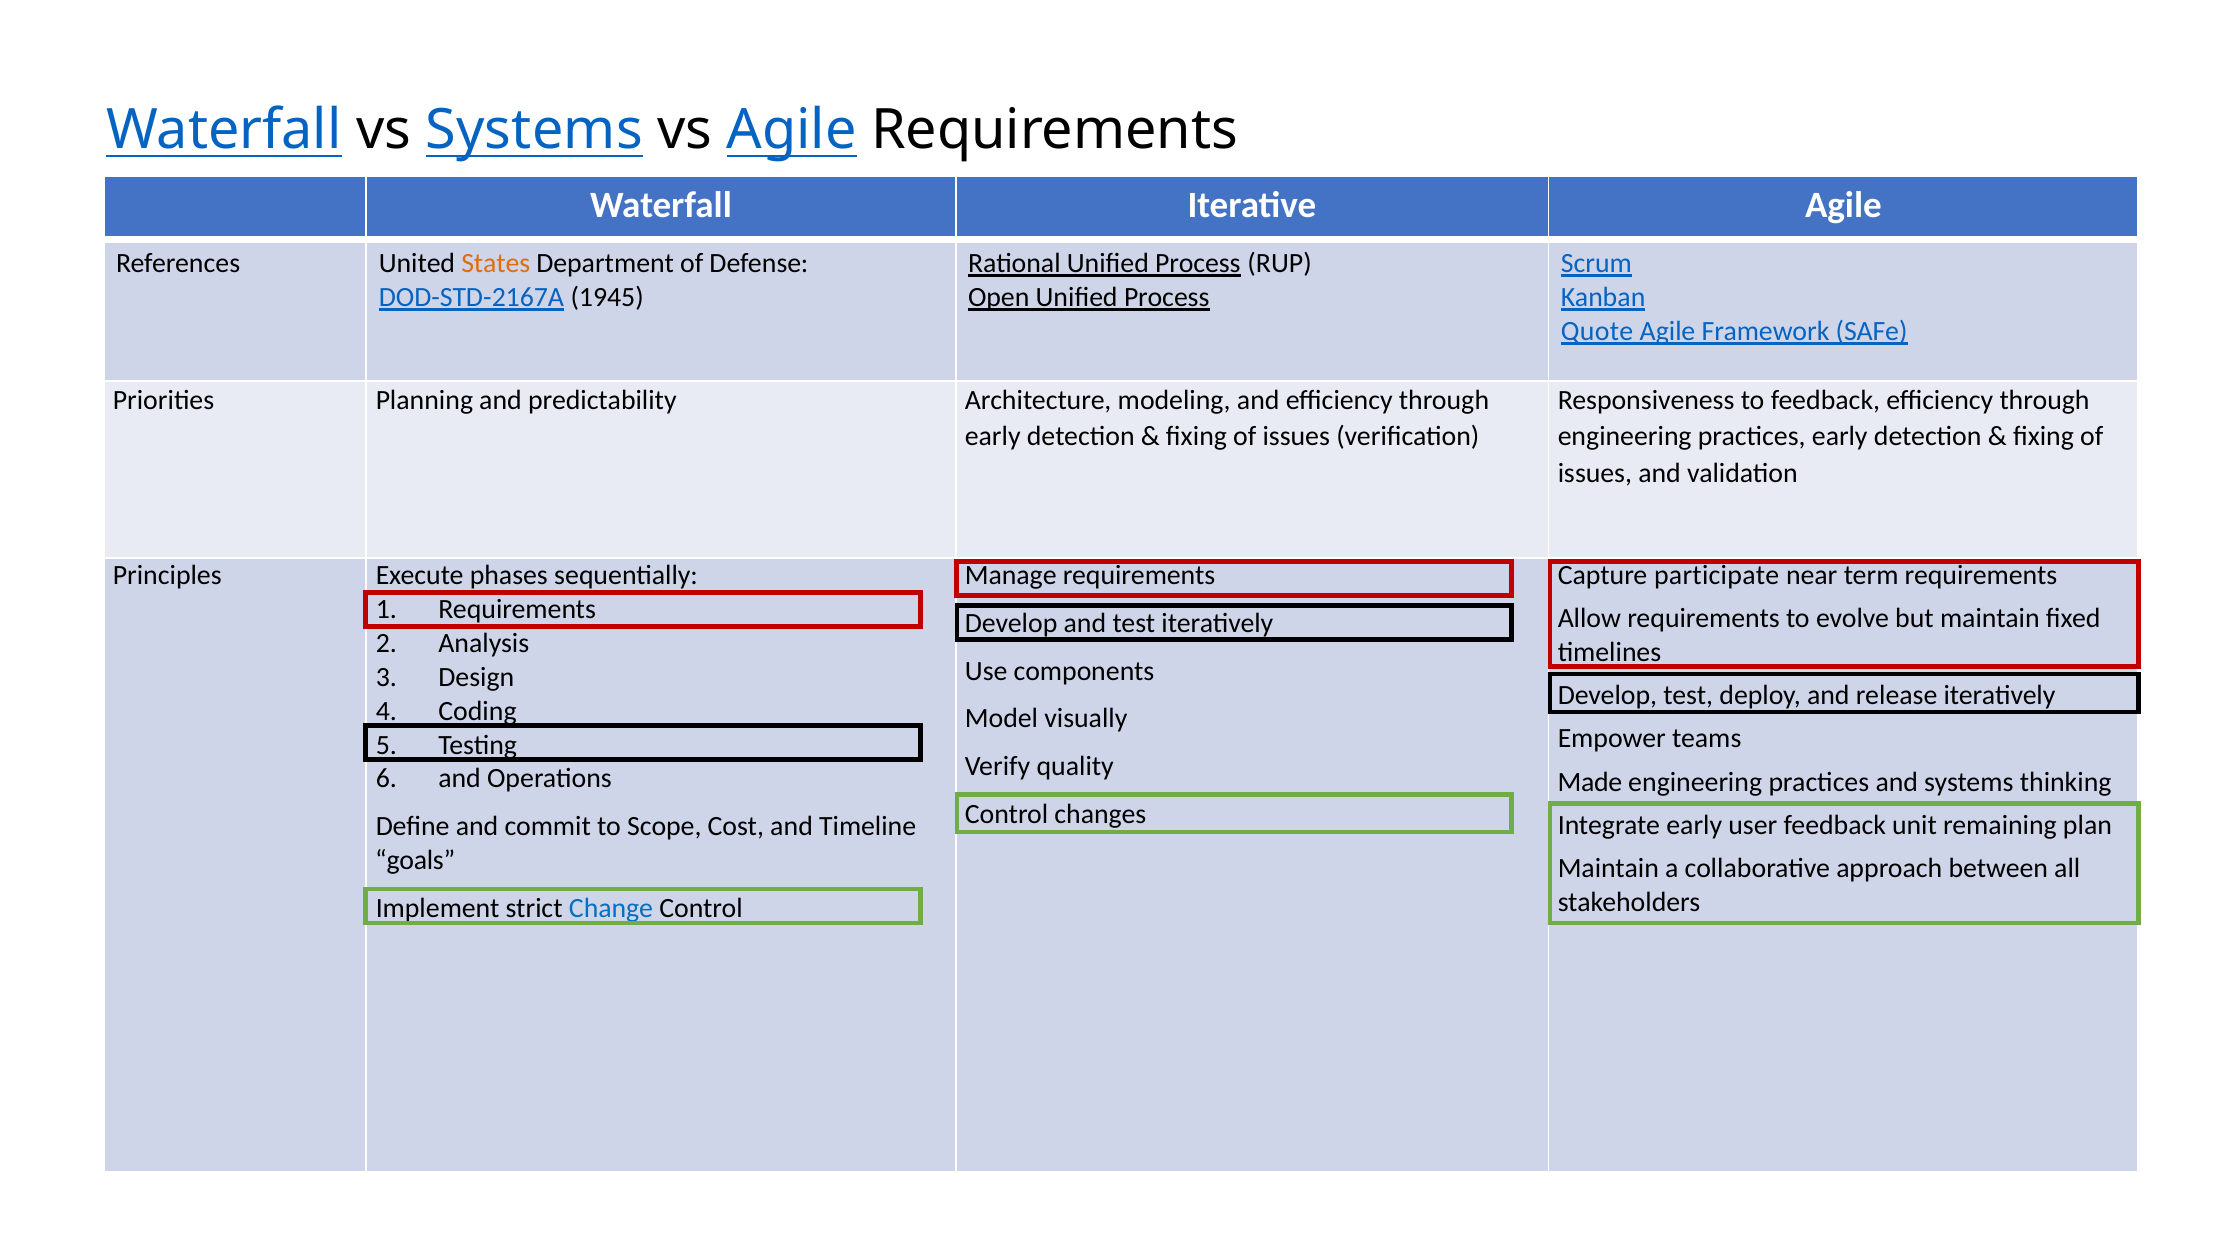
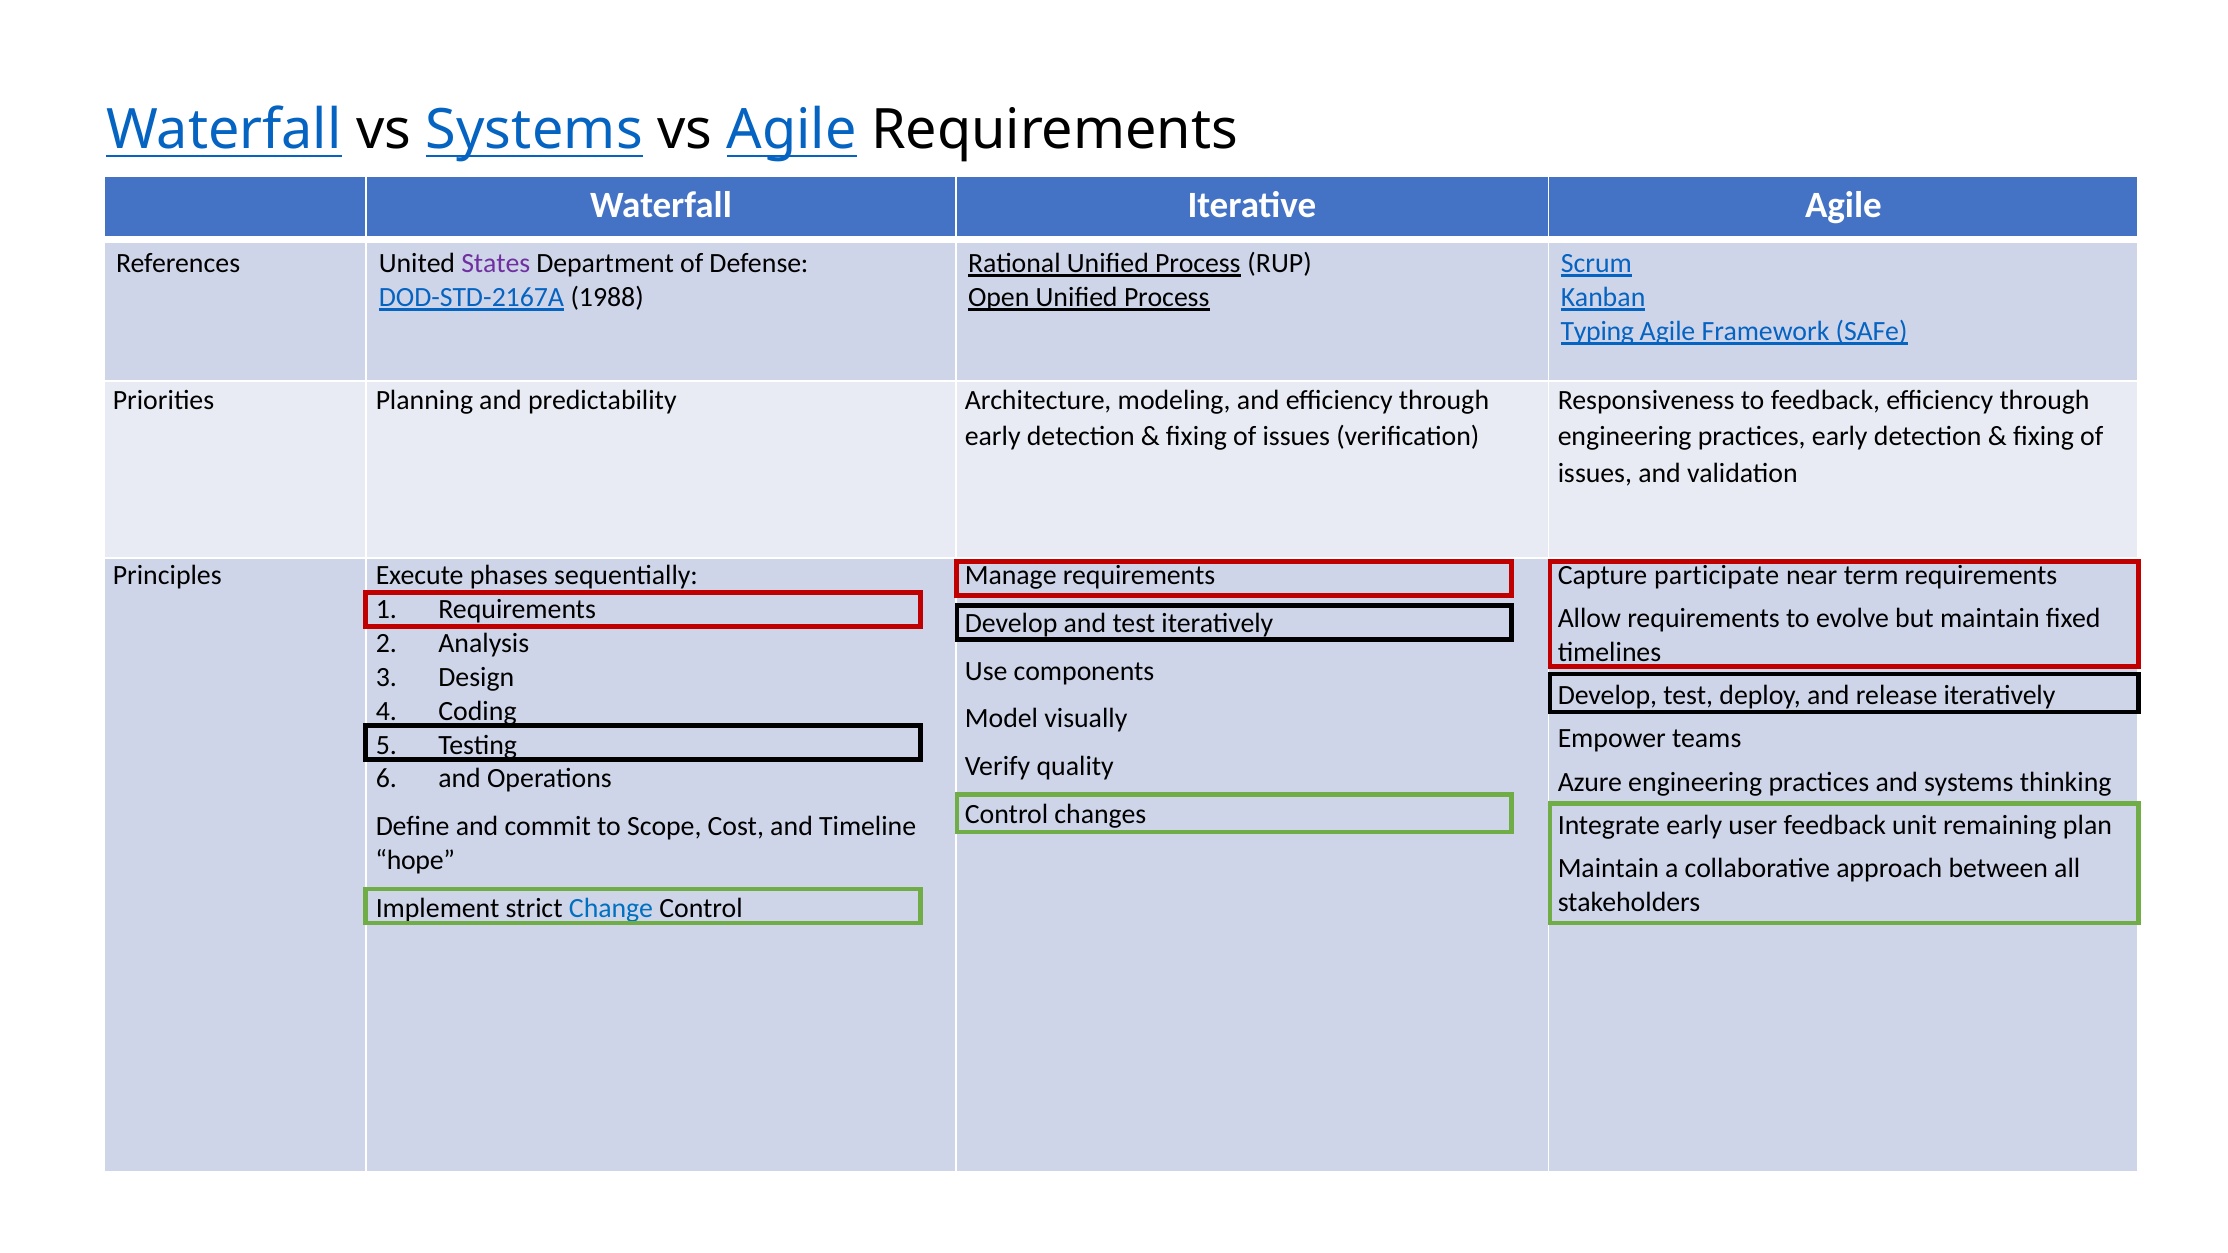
States colour: orange -> purple (496, 263)
1945: 1945 -> 1988 (607, 297)
Quote: Quote -> Typing (1597, 331)
Made: Made -> Azure (1590, 782)
goals: goals -> hope (415, 861)
